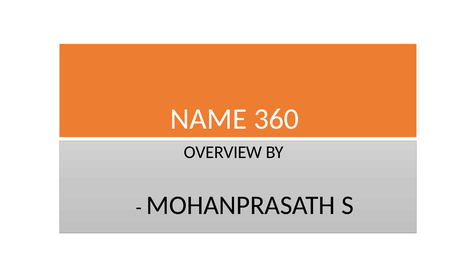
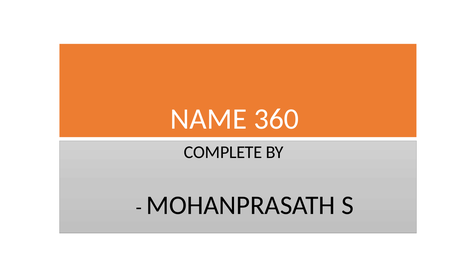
OVERVIEW: OVERVIEW -> COMPLETE (223, 152)
